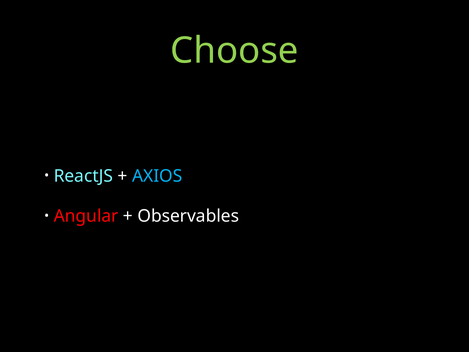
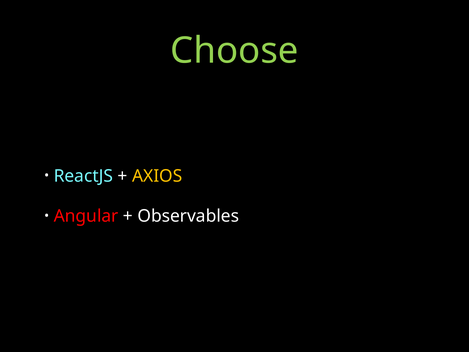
AXIOS colour: light blue -> yellow (157, 176)
